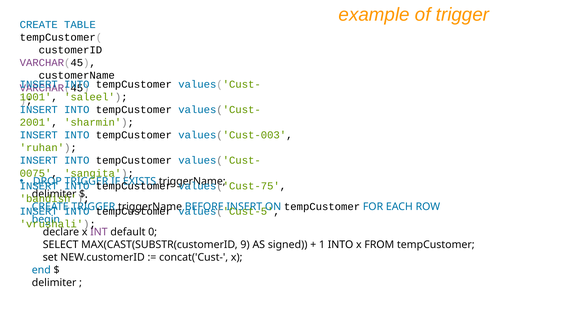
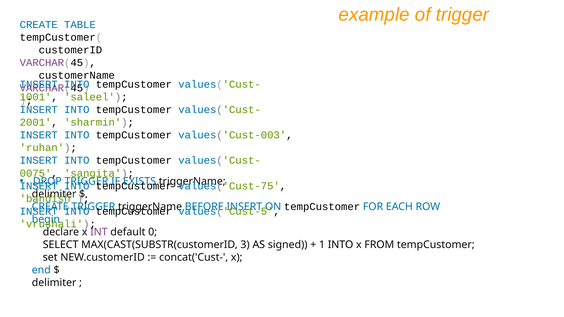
9: 9 -> 3 (245, 245)
